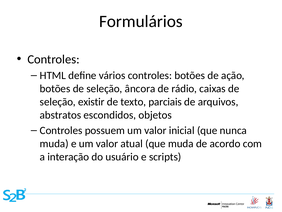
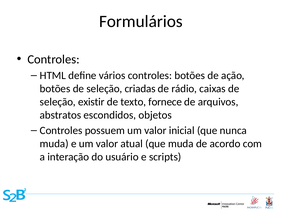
âncora: âncora -> criadas (140, 88)
parciais: parciais -> fornece (165, 102)
